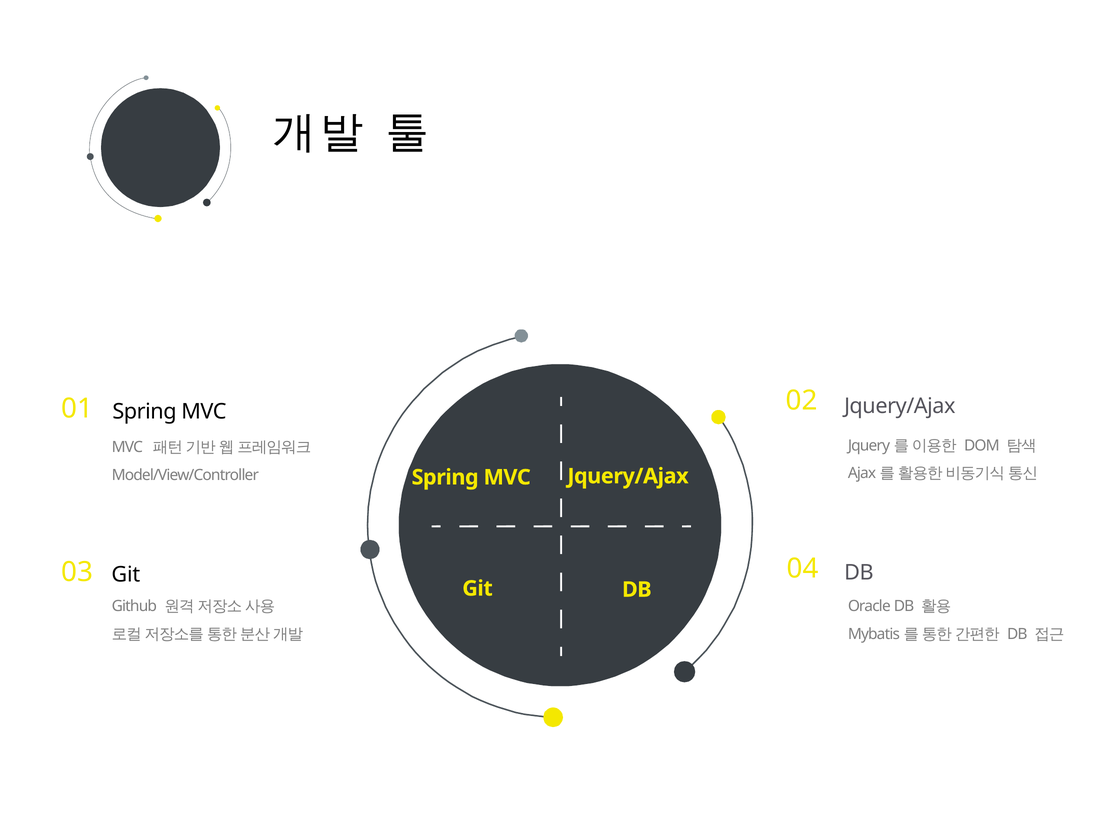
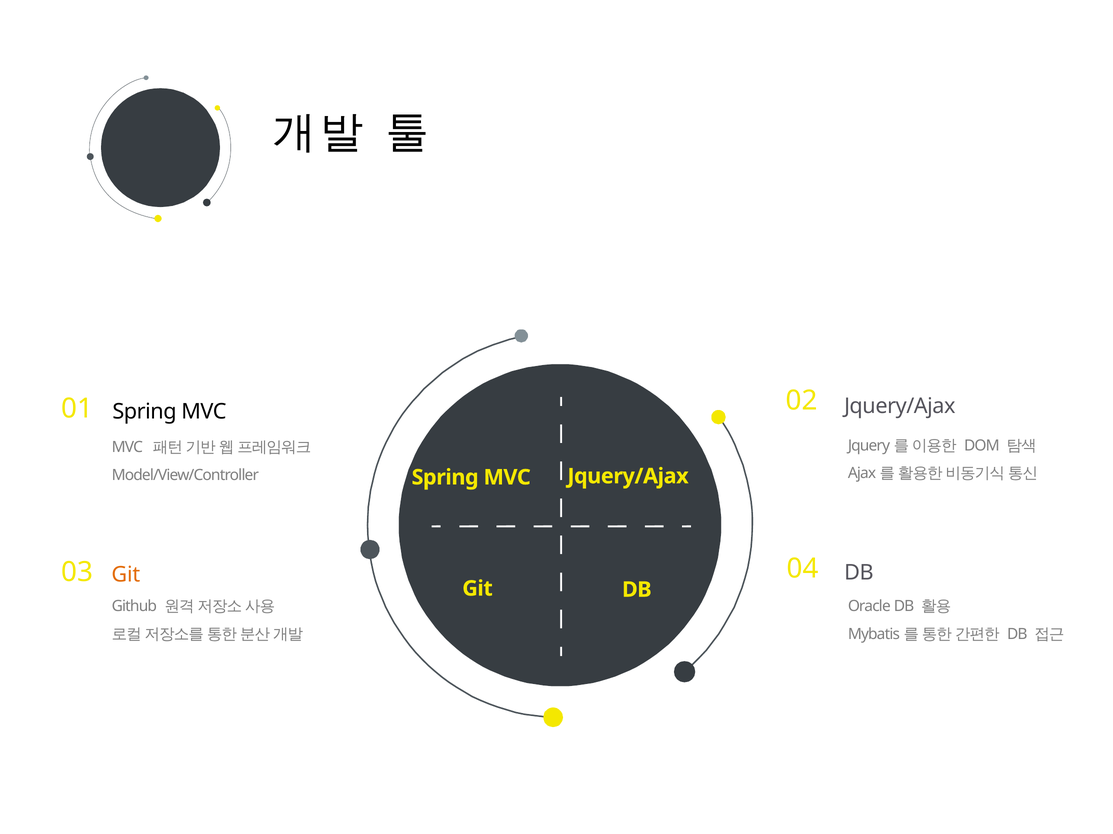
Git colour: black -> orange (126, 575)
